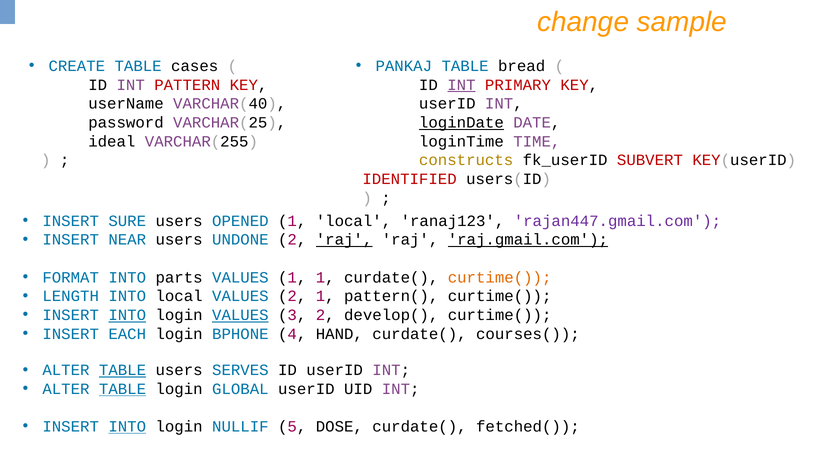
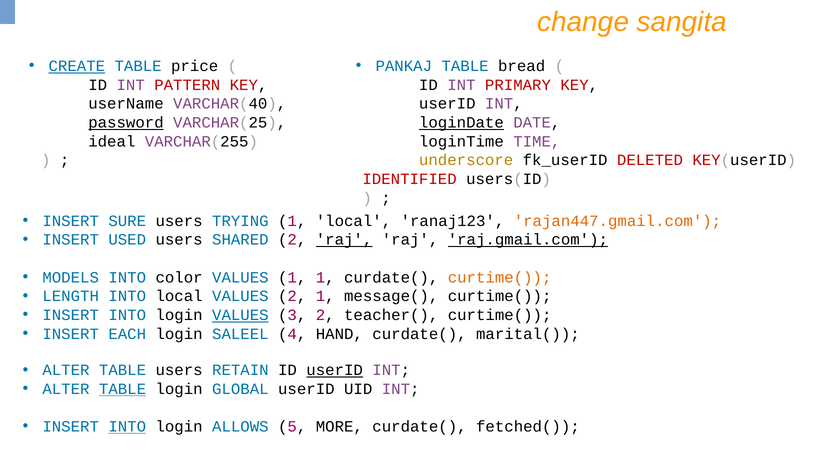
sample: sample -> sangita (682, 22)
CREATE underline: none -> present (77, 66)
cases: cases -> price (195, 66)
INT underline: present -> none (461, 85)
password underline: none -> present (126, 123)
constructs: constructs -> underscore (466, 160)
SUBVERT: SUBVERT -> DELETED (650, 160)
OPENED: OPENED -> TRYING (240, 221)
rajan447.gmail.com colour: purple -> orange (617, 221)
NEAR: NEAR -> USED (127, 240)
UNDONE: UNDONE -> SHARED (240, 240)
FORMAT: FORMAT -> MODELS (71, 278)
parts: parts -> color (179, 278)
pattern(: pattern( -> message( (391, 296)
INTO underline: present -> none (127, 315)
develop(: develop( -> teacher( (391, 315)
BPHONE: BPHONE -> SALEEL (240, 334)
courses(: courses( -> marital( (528, 334)
TABLE underline: present -> none (123, 370)
SERVES: SERVES -> RETAIN (240, 370)
userID underline: none -> present (335, 370)
NULLIF: NULLIF -> ALLOWS (240, 427)
DOSE: DOSE -> MORE (339, 427)
